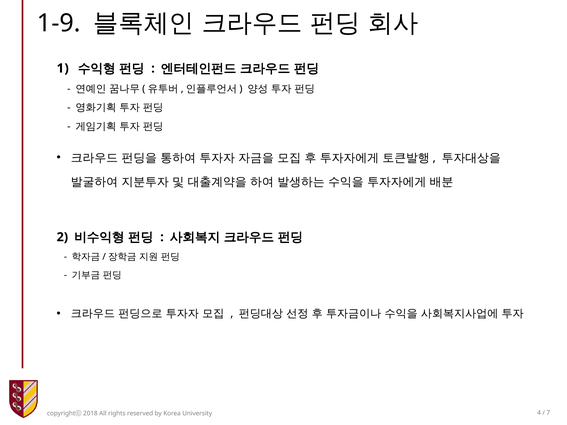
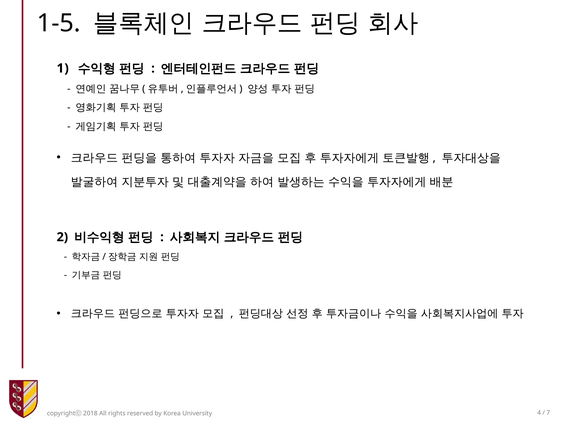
1-9: 1-9 -> 1-5 (59, 23)
